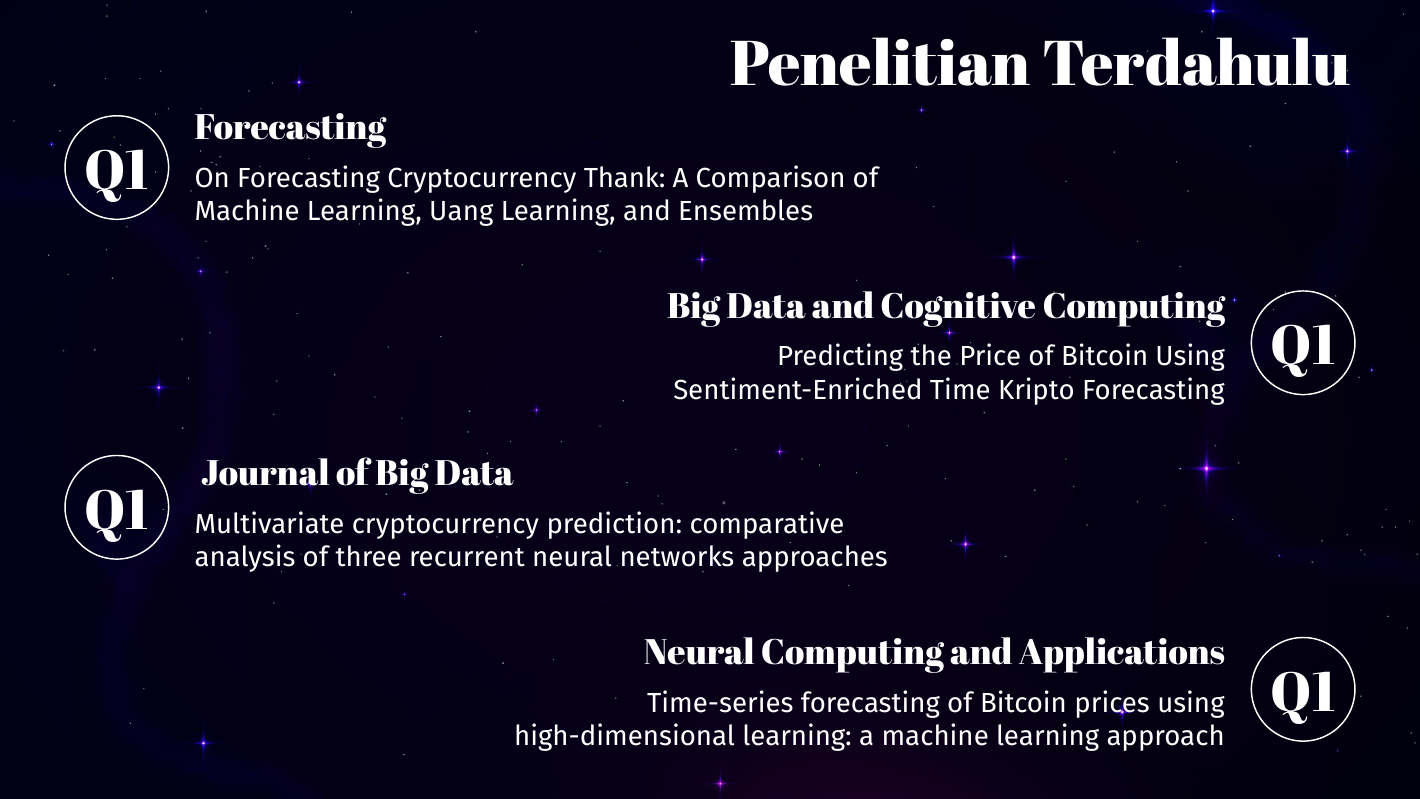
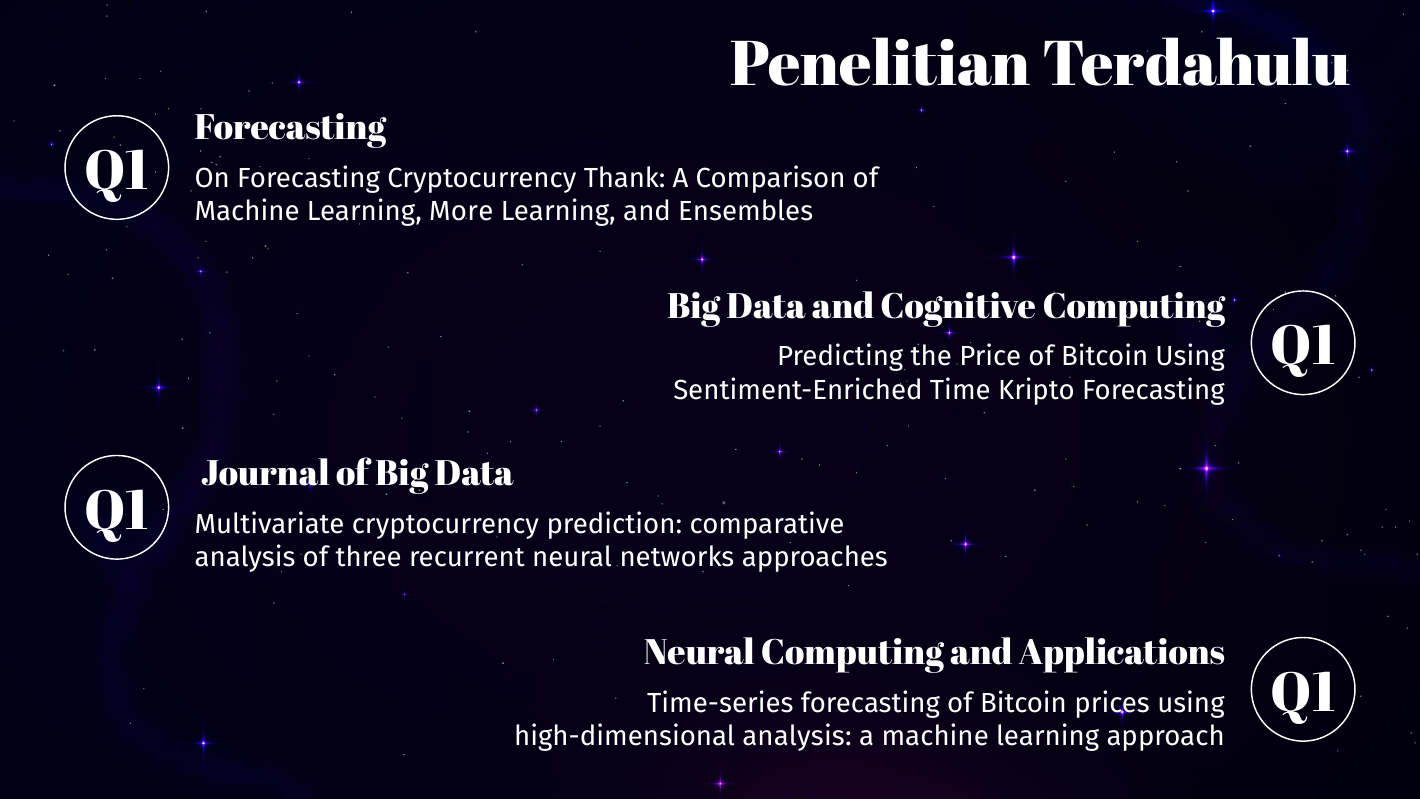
Uang: Uang -> More (461, 211)
high-dimensional learning: learning -> analysis (797, 736)
